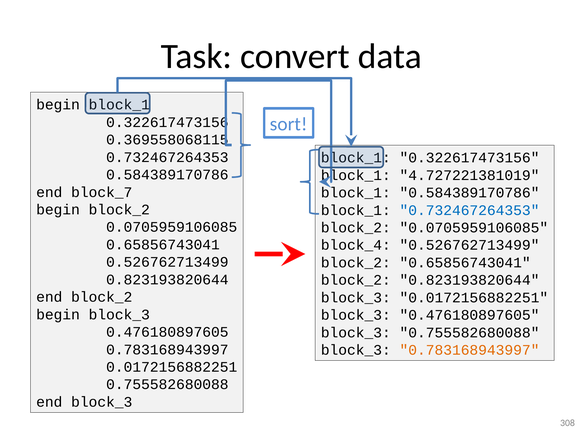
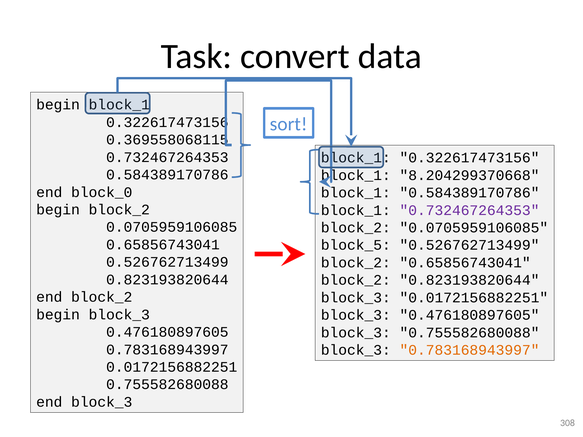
4.727221381019: 4.727221381019 -> 8.204299370668 (469, 175)
block_7: block_7 -> block_0 (102, 192)
0.732467264353 colour: blue -> purple (469, 210)
block_4: block_4 -> block_5 (356, 245)
